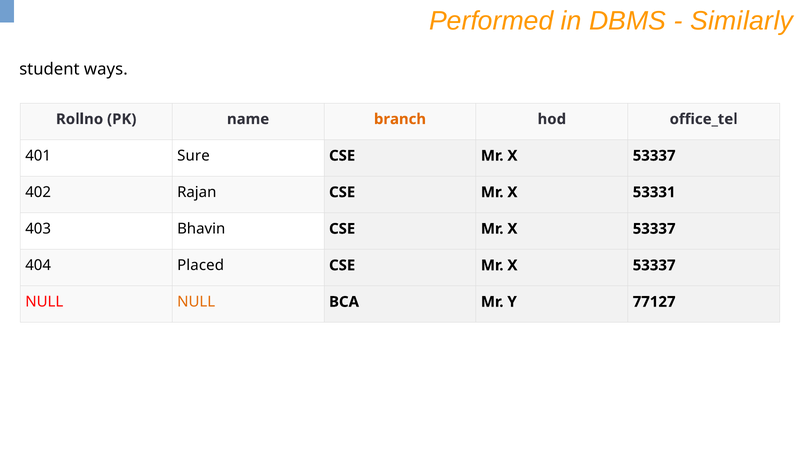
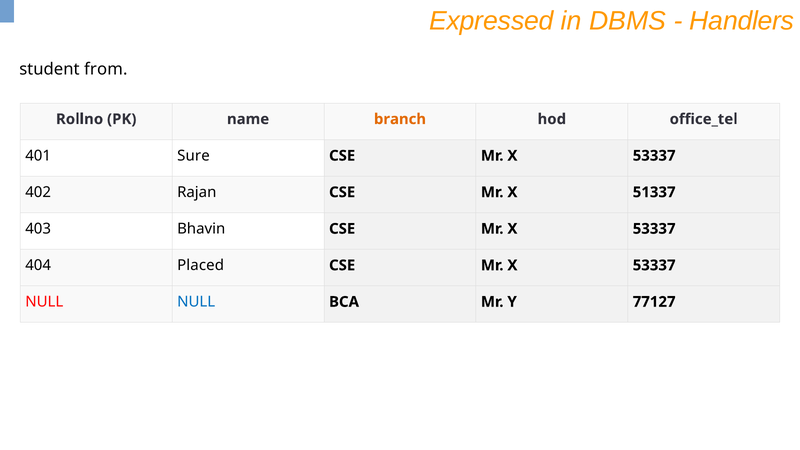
Performed: Performed -> Expressed (491, 21)
Similarly: Similarly -> Handlers (742, 21)
ways: ways -> from (106, 69)
53331: 53331 -> 51337 (654, 192)
NULL colour: orange -> blue (196, 302)
